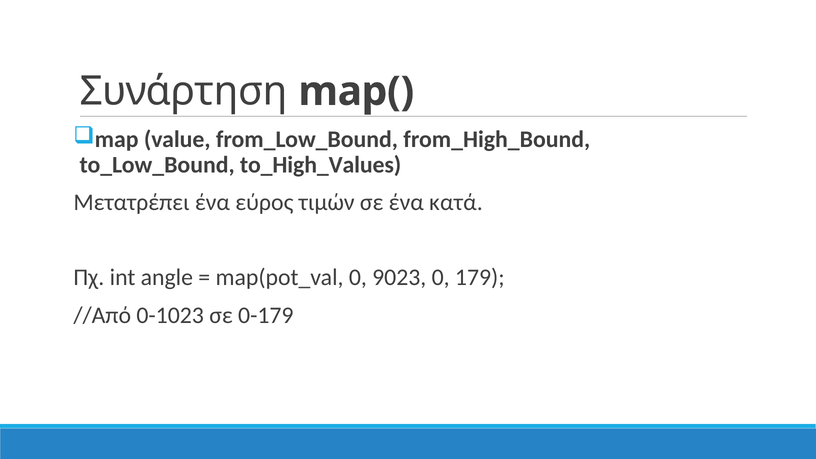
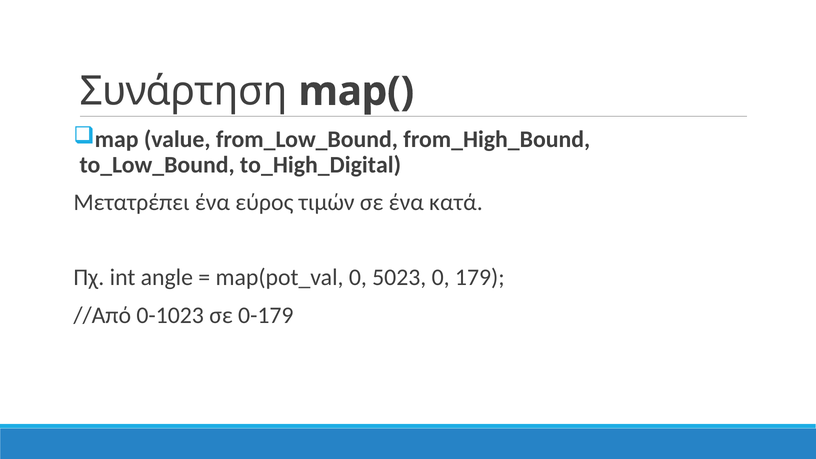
to_High_Values: to_High_Values -> to_High_Digital (321, 165)
9023: 9023 -> 5023 (399, 278)
